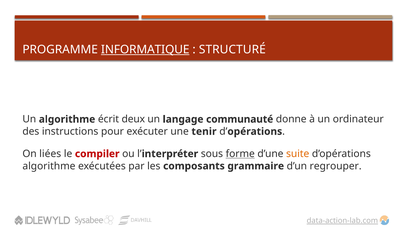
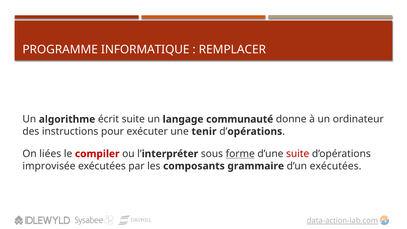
INFORMATIQUE underline: present -> none (145, 49)
STRUCTURÉ: STRUCTURÉ -> REMPLACER (232, 49)
écrit deux: deux -> suite (133, 119)
suite colour: orange -> red (298, 154)
algorithme: algorithme -> improvisée (49, 166)
d’un regrouper: regrouper -> exécutées (336, 166)
